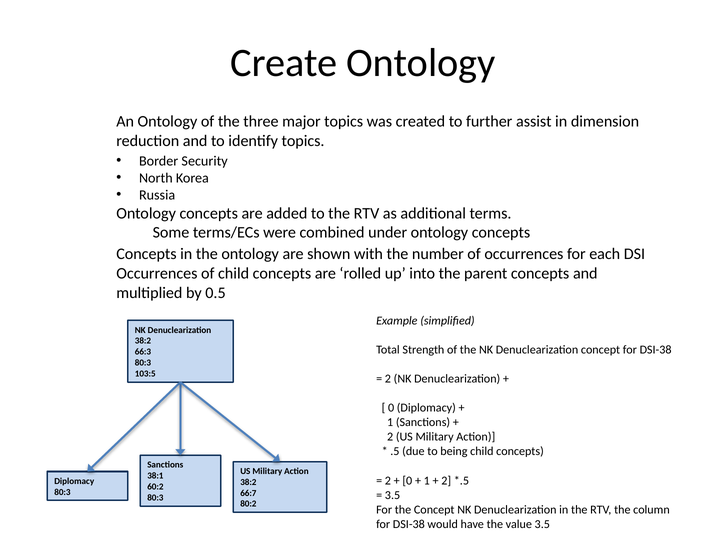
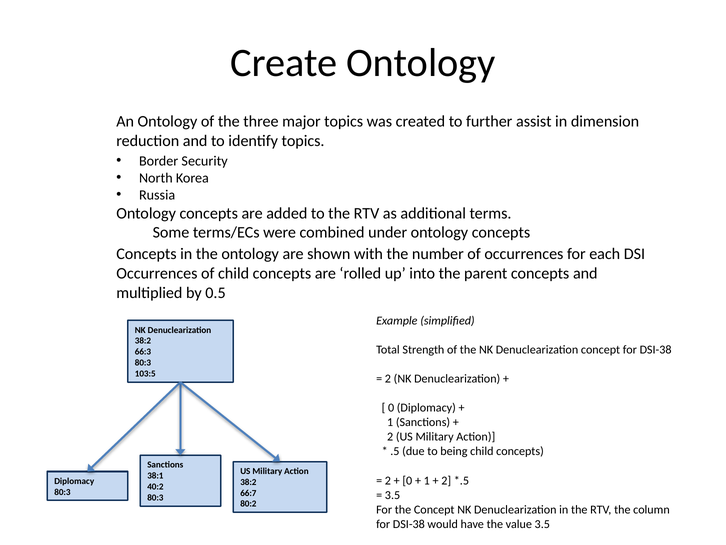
60:2: 60:2 -> 40:2 (155, 486)
